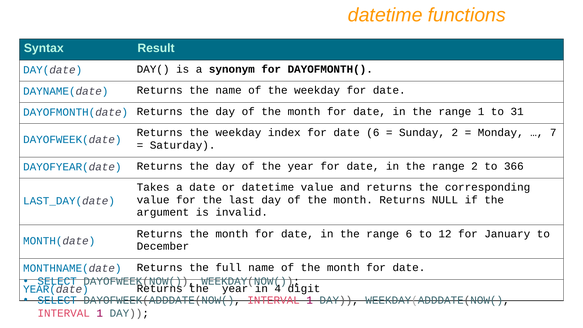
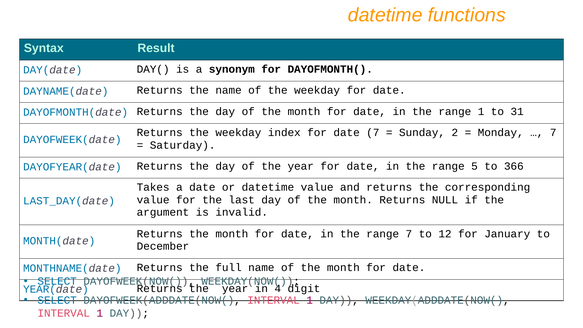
date 6: 6 -> 7 (373, 133)
range 2: 2 -> 5 (475, 166)
range 6: 6 -> 7 (409, 234)
